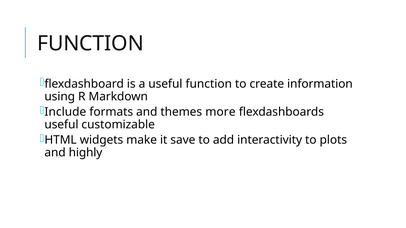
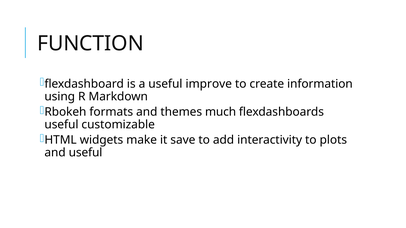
useful function: function -> improve (209, 84)
Include: Include -> Rbokeh (65, 112)
more: more -> much (221, 112)
and highly: highly -> useful (86, 153)
